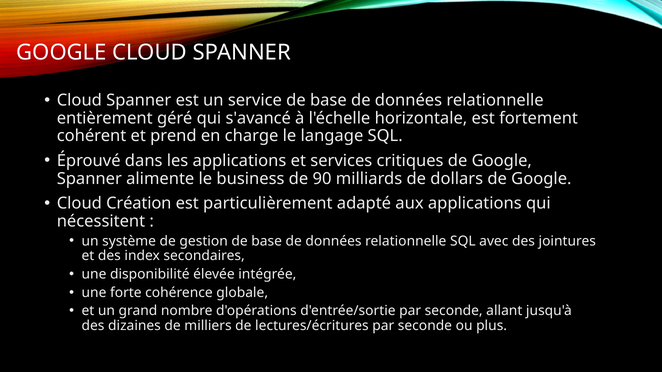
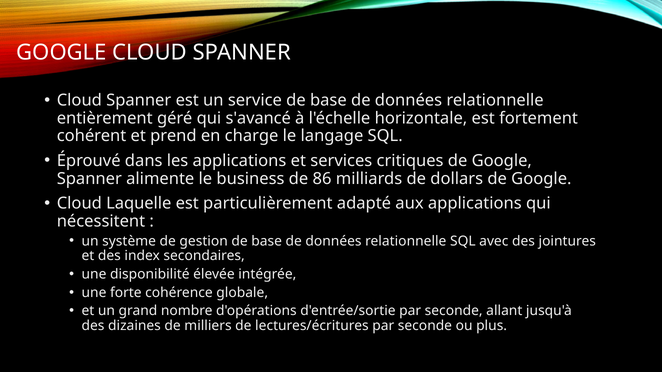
90: 90 -> 86 (322, 179)
Création: Création -> Laquelle (139, 203)
